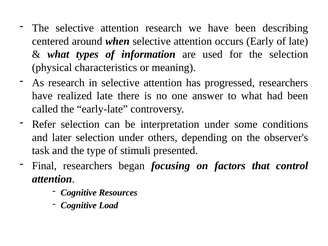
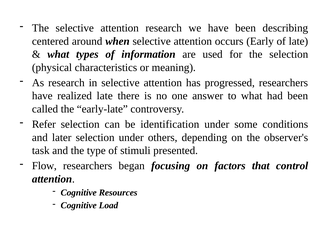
interpretation: interpretation -> identification (170, 124)
Final: Final -> Flow (44, 166)
